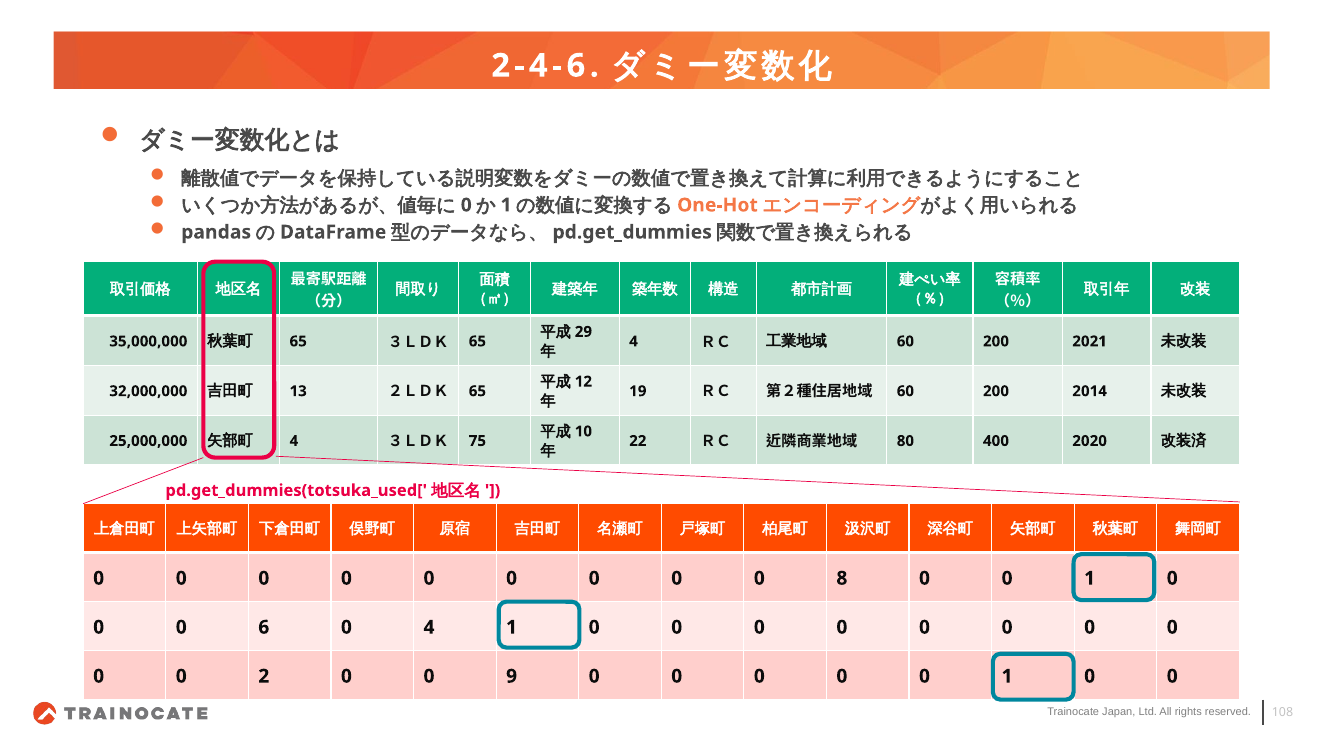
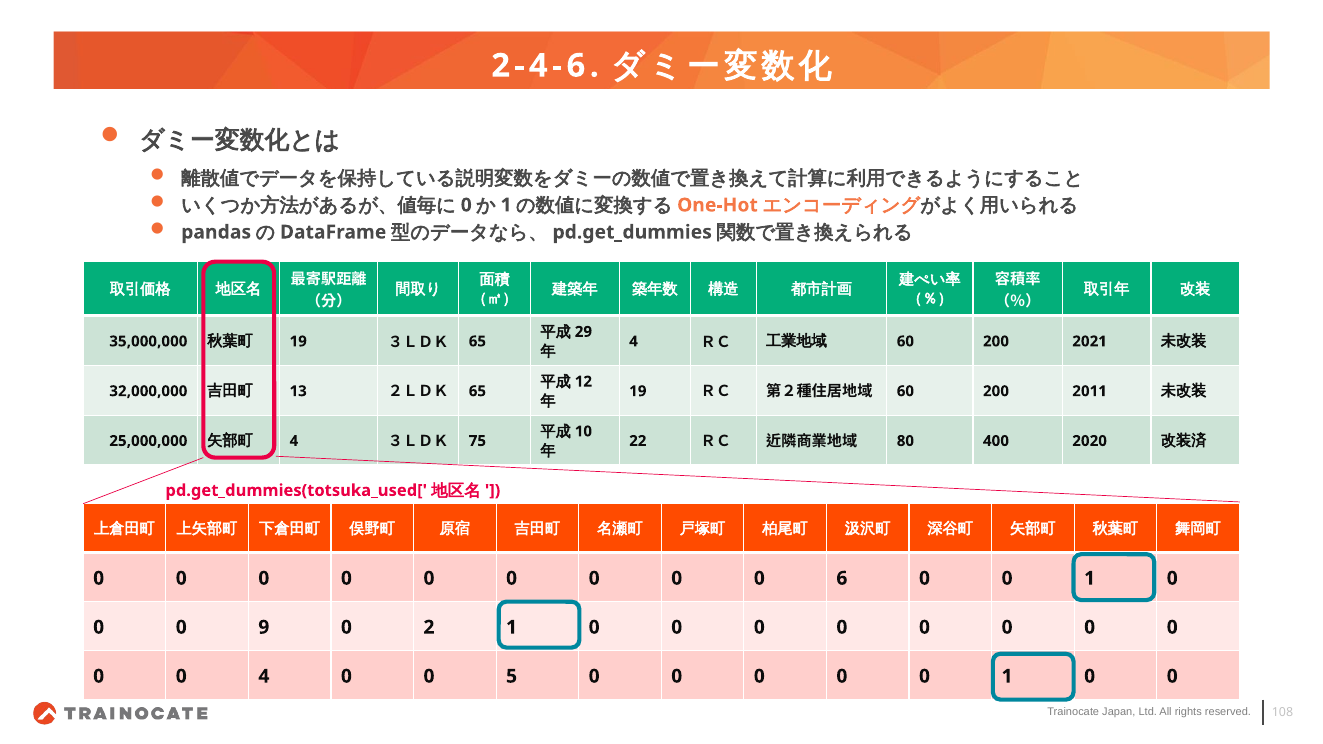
65: 65 -> 19 (298, 341)
2014: 2014 -> 2011 (1090, 391)
8: 8 -> 6 (842, 578)
6: 6 -> 9 (264, 627)
0 4: 4 -> 2 (429, 627)
0 2: 2 -> 4 (264, 676)
9: 9 -> 5 (512, 676)
